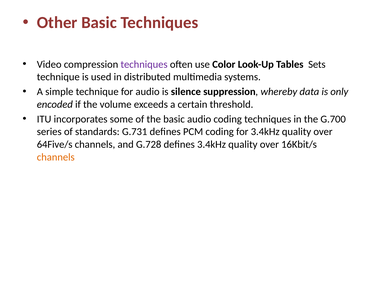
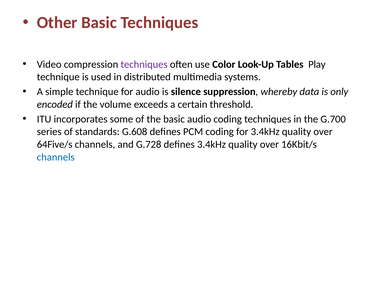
Sets: Sets -> Play (317, 64)
G.731: G.731 -> G.608 (135, 132)
channels colour: orange -> blue (56, 157)
